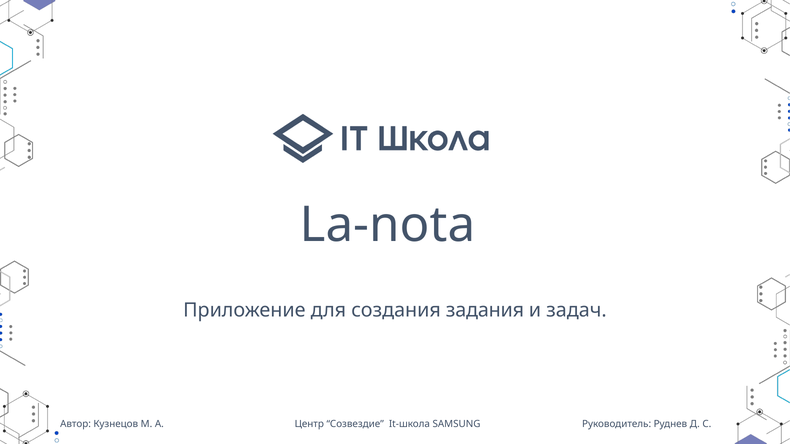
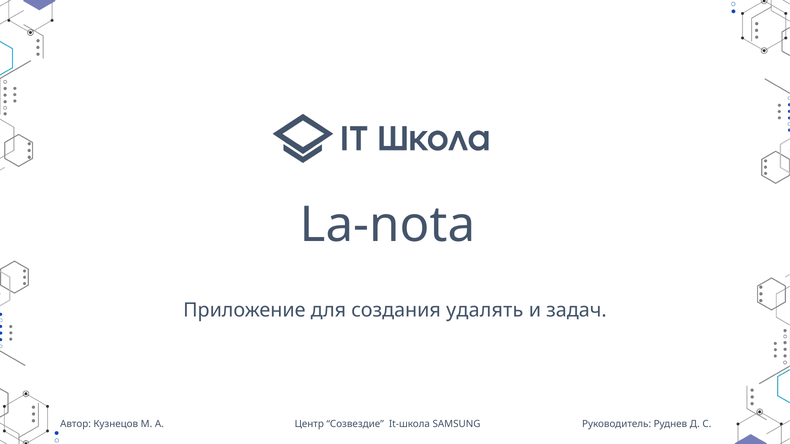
задания: задания -> удалять (485, 310)
